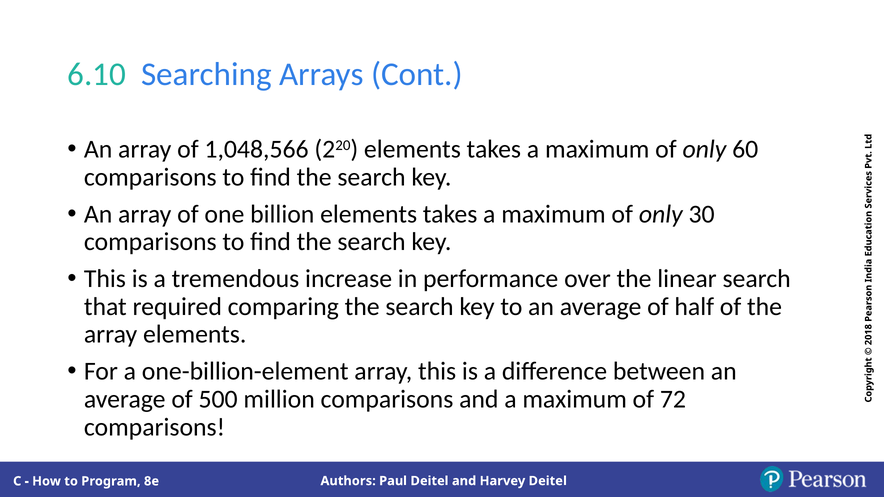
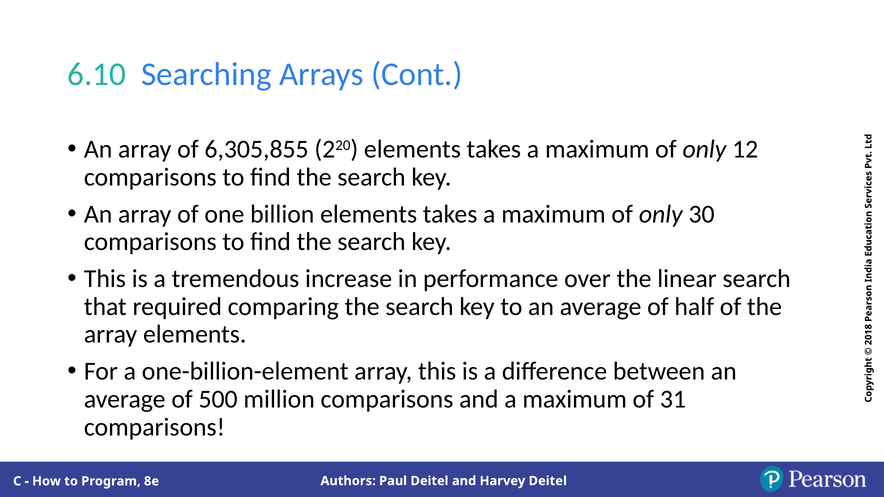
1,048,566: 1,048,566 -> 6,305,855 (257, 149)
60: 60 -> 12 (745, 149)
72: 72 -> 31 (673, 399)
